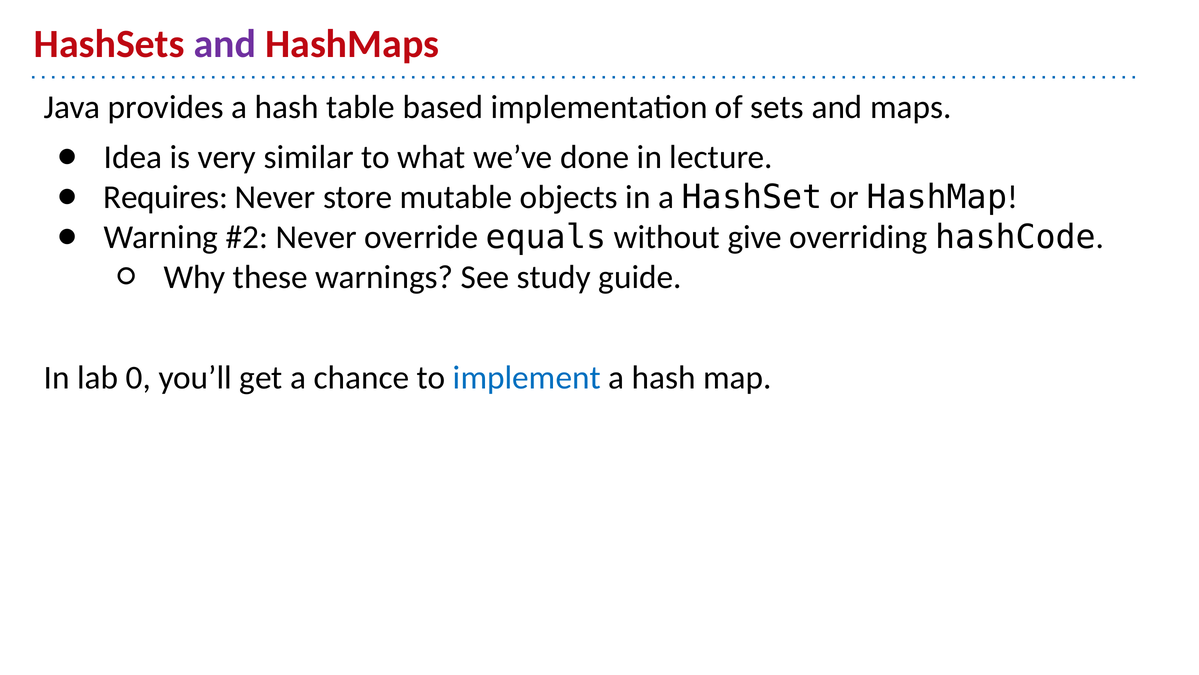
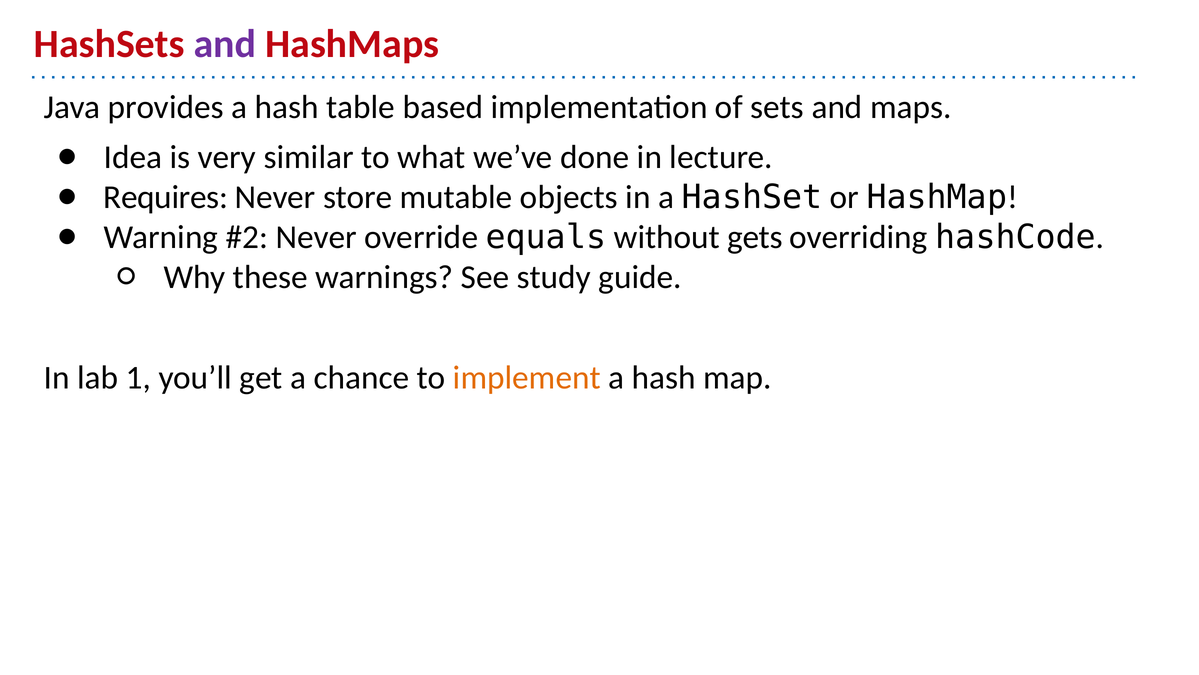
give: give -> gets (755, 237)
0: 0 -> 1 (138, 377)
implement colour: blue -> orange (527, 377)
